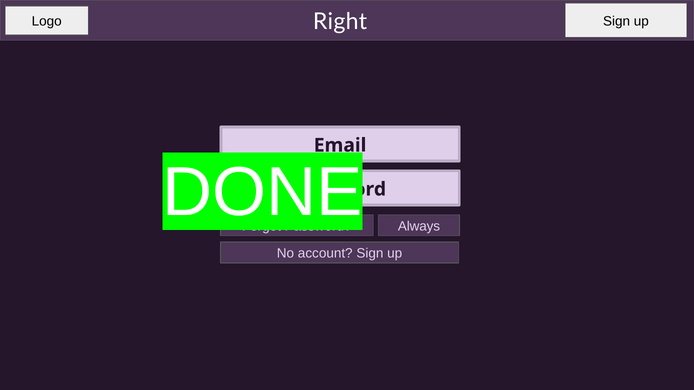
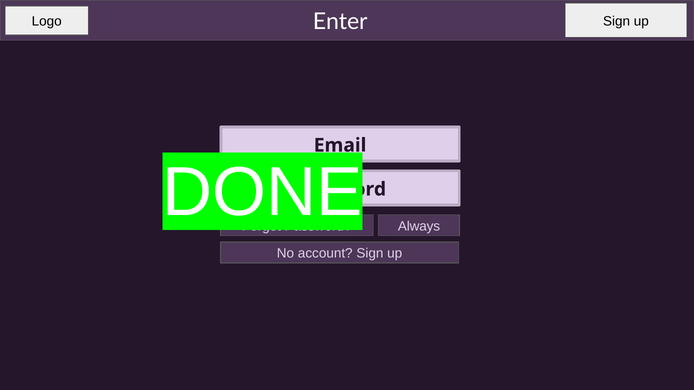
Right: Right -> Enter (340, 22)
